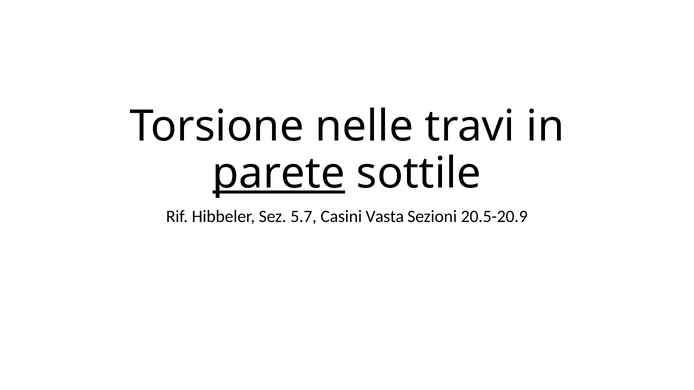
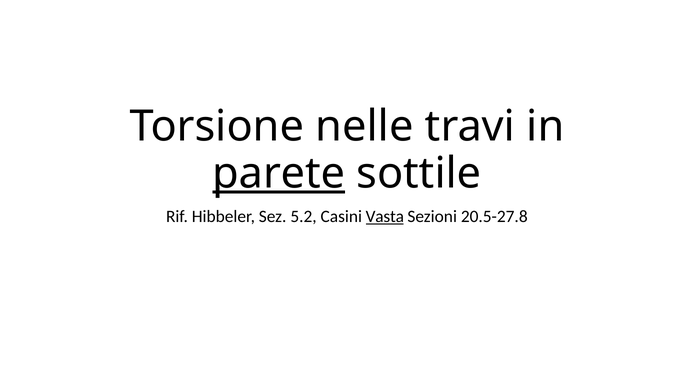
5.7: 5.7 -> 5.2 (304, 217)
Vasta underline: none -> present (385, 217)
20.5-20.9: 20.5-20.9 -> 20.5-27.8 (494, 217)
